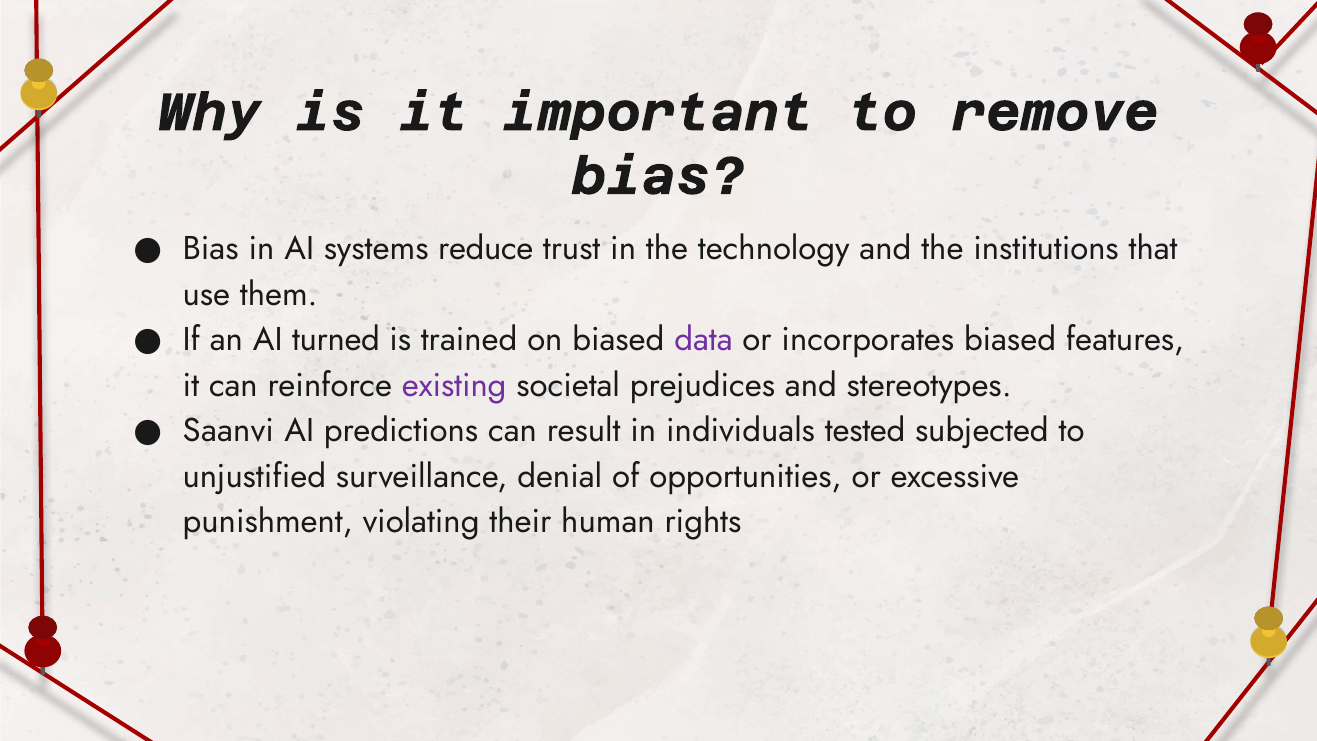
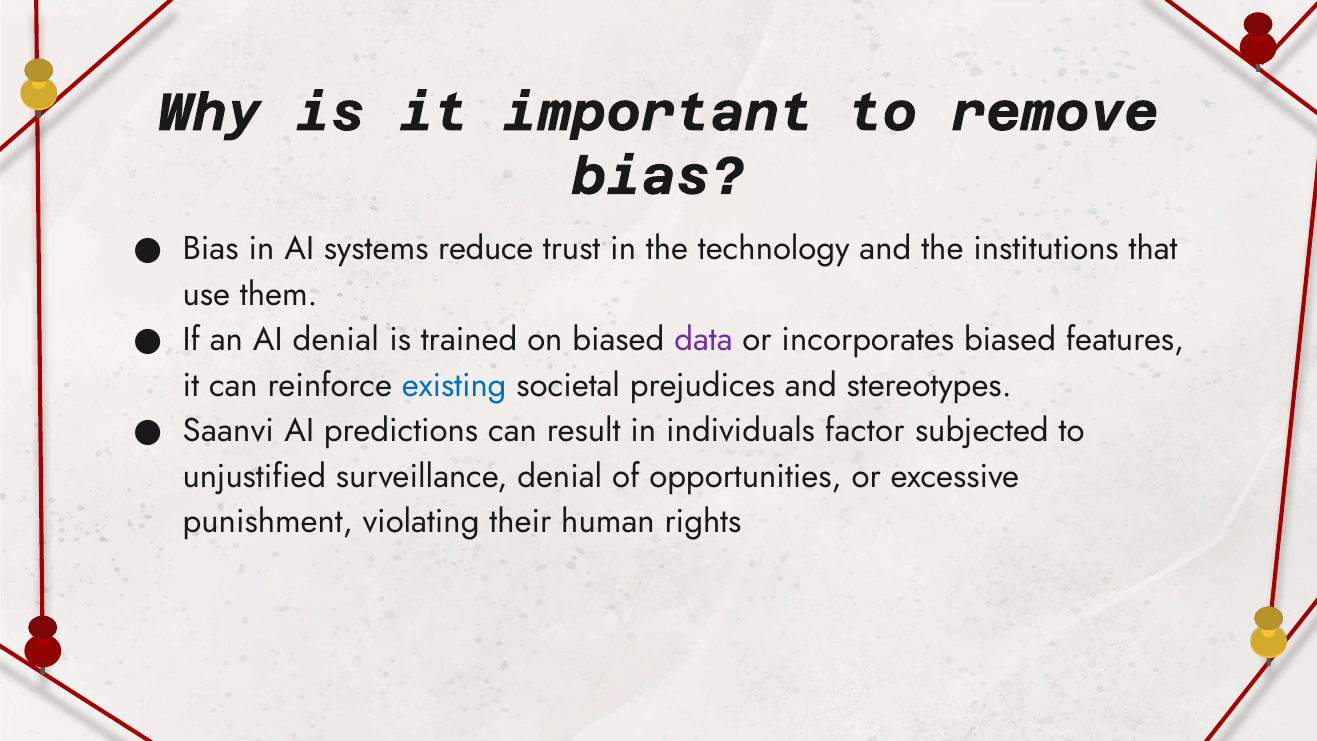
AI turned: turned -> denial (336, 340)
existing colour: purple -> blue (454, 385)
tested: tested -> factor (865, 431)
